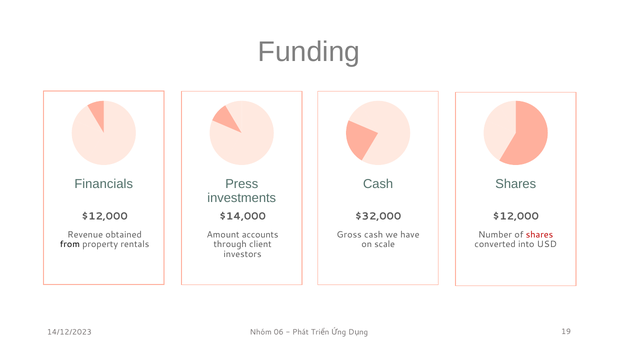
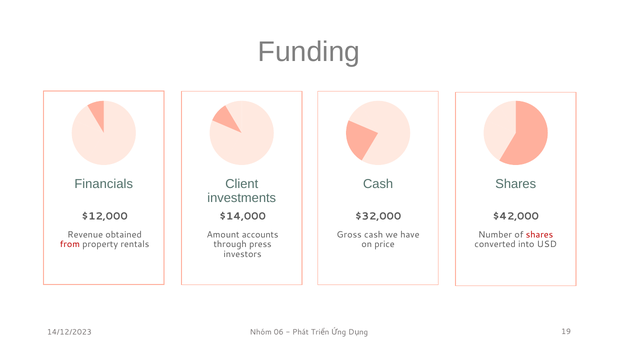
Press: Press -> Client (242, 184)
$12,000: $12,000 -> $42,000 (516, 216)
from colour: black -> red (70, 244)
client: client -> press (260, 244)
scale: scale -> price (385, 244)
